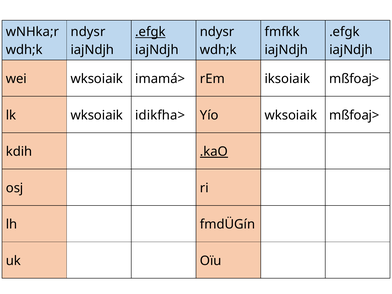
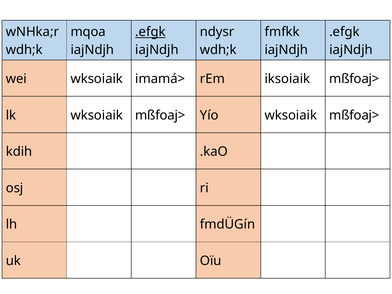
ndysr: ndysr -> mqoa (88, 32)
lk wksoiaik idikfha>: idikfha> -> mßfoaj> (160, 115)
.kaO underline: present -> none (214, 152)
